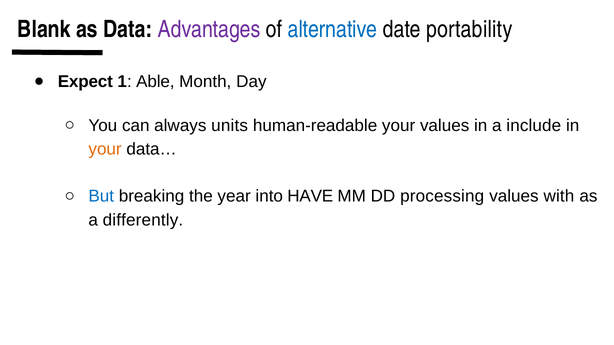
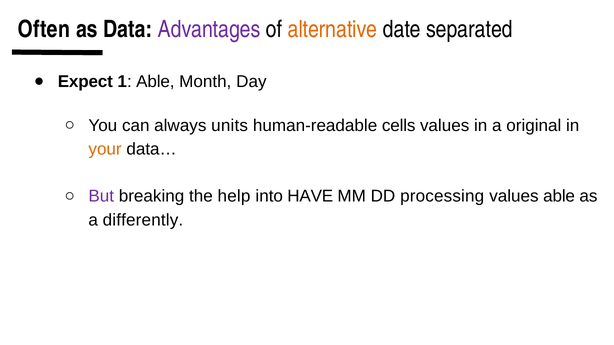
Blank: Blank -> Often (44, 30)
alternative colour: blue -> orange (333, 30)
portability: portability -> separated (469, 30)
human-readable your: your -> cells (399, 126)
include: include -> original (534, 126)
But colour: blue -> purple (101, 197)
year: year -> help (234, 197)
values with: with -> able (559, 197)
